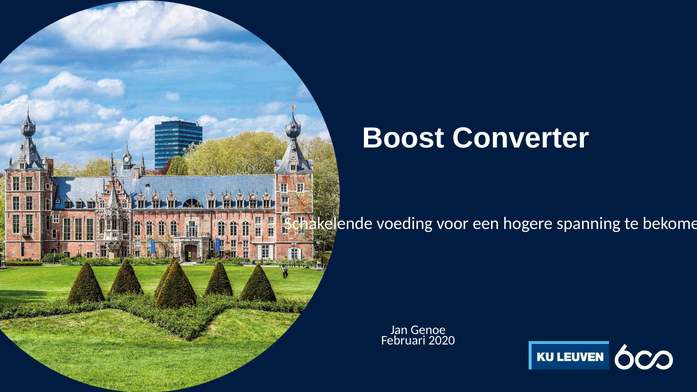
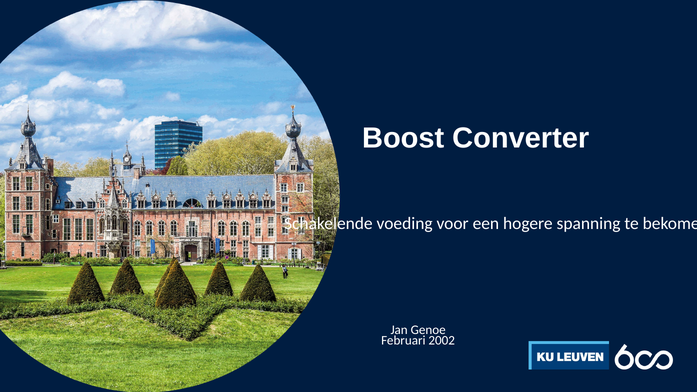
2020: 2020 -> 2002 (442, 341)
